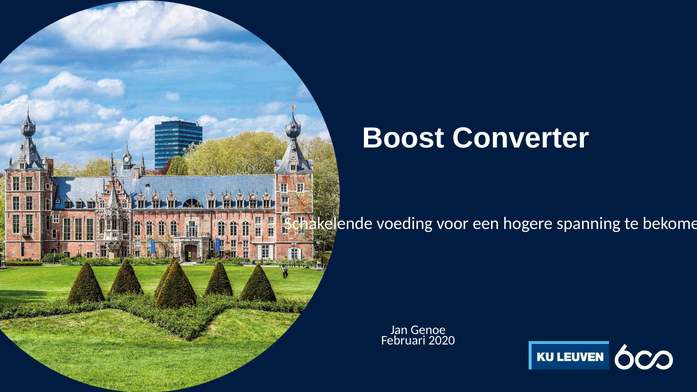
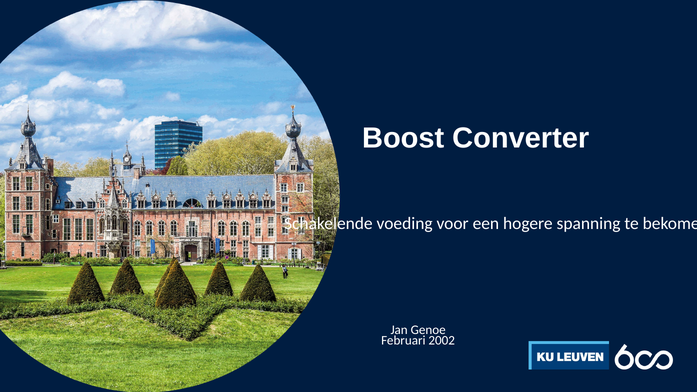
2020: 2020 -> 2002 (442, 341)
